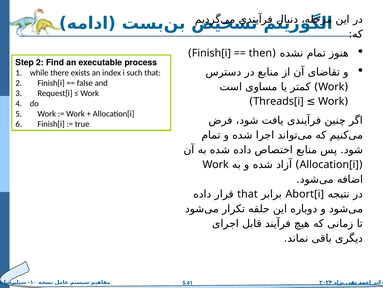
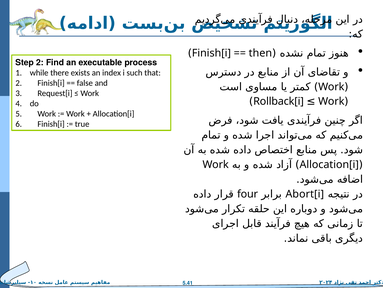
Threads[i: Threads[i -> Rollback[i (279, 101)
that: that -> four (248, 194)
